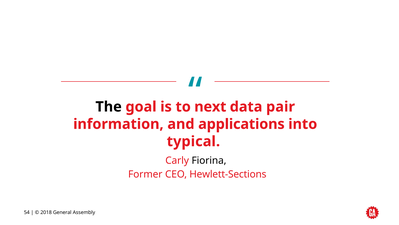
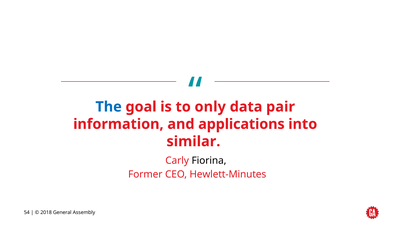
The colour: black -> blue (109, 107)
next: next -> only (210, 107)
typical: typical -> similar (193, 141)
Hewlett-Sections: Hewlett-Sections -> Hewlett-Minutes (228, 174)
